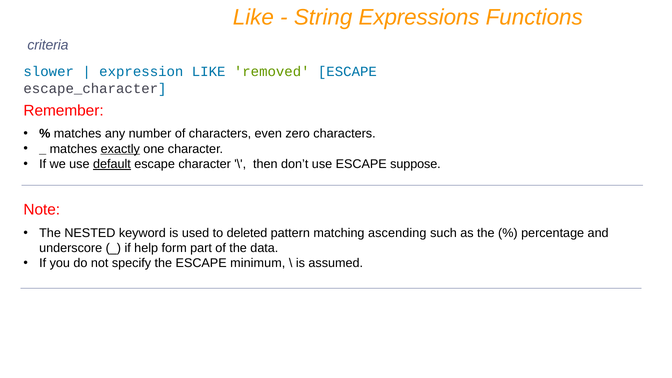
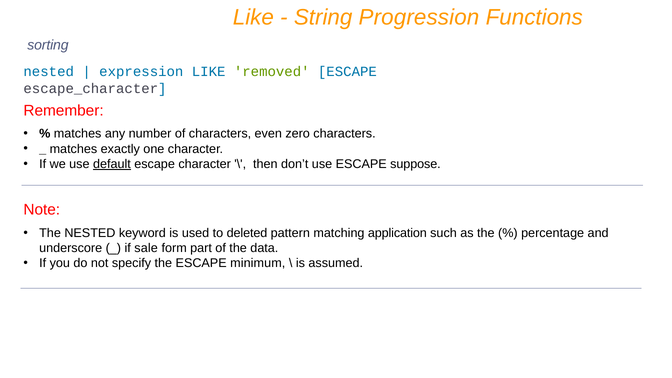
Expressions: Expressions -> Progression (419, 17)
criteria: criteria -> sorting (48, 45)
slower: slower -> nested (49, 72)
exactly underline: present -> none (120, 149)
ascending: ascending -> application (397, 233)
help: help -> sale (146, 248)
